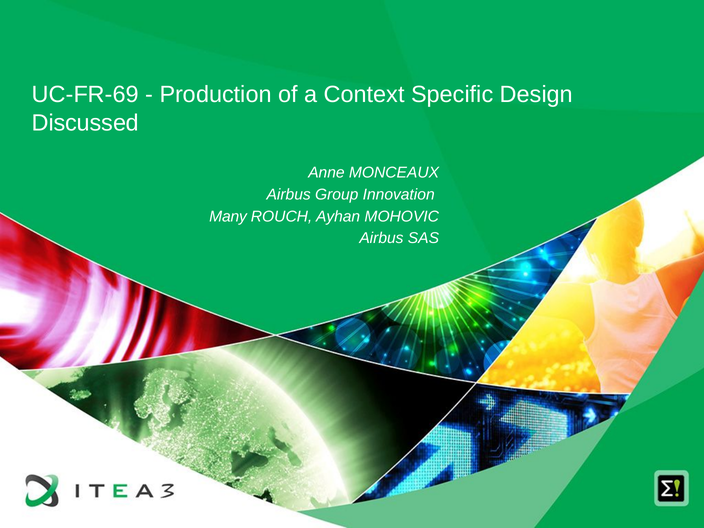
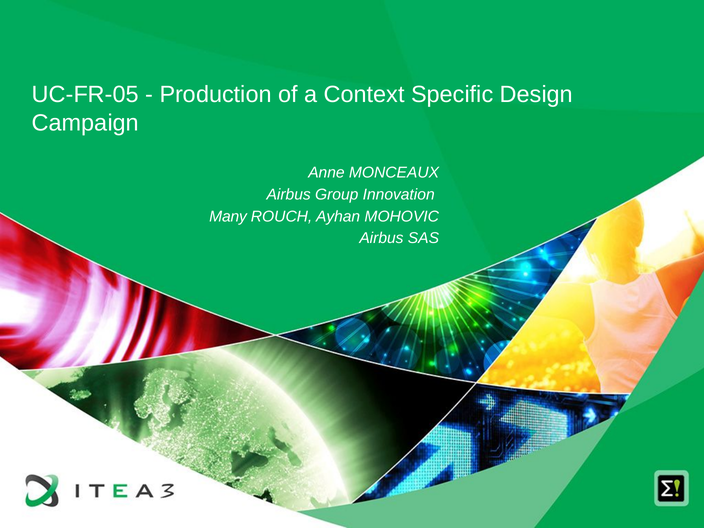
UC-FR-69: UC-FR-69 -> UC-FR-05 (85, 95)
Discussed: Discussed -> Campaign (85, 123)
